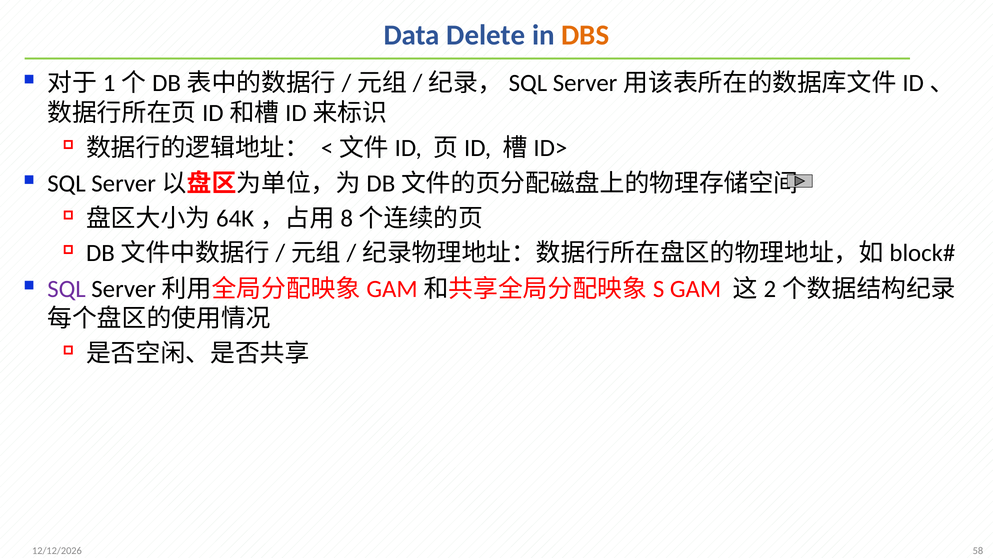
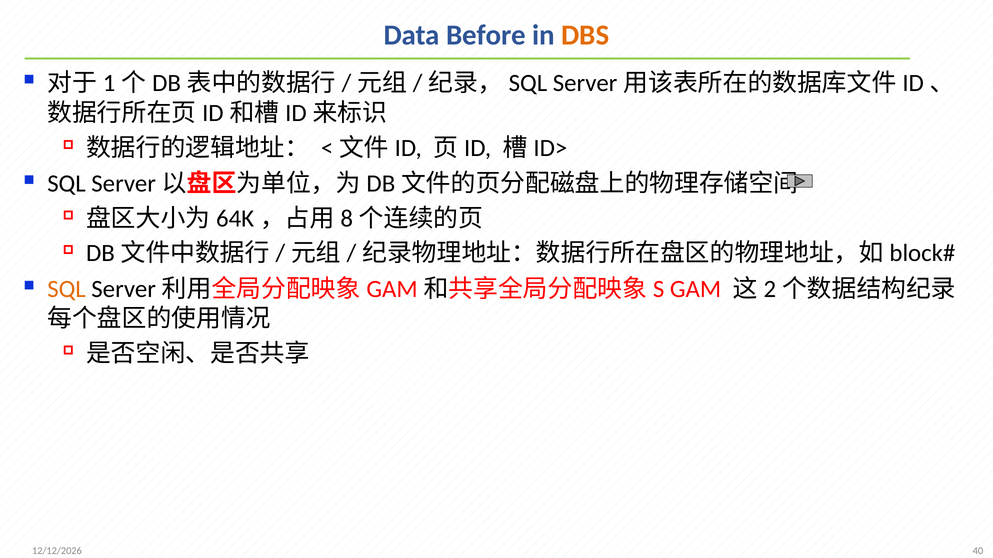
Delete: Delete -> Before (486, 35)
SQL colour: purple -> orange (67, 289)
58: 58 -> 40 (978, 551)
